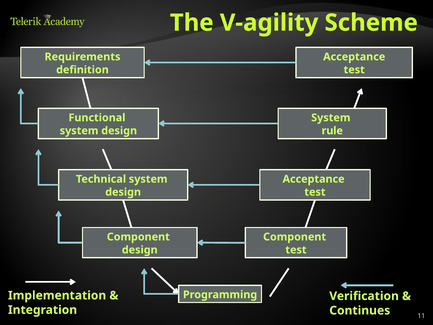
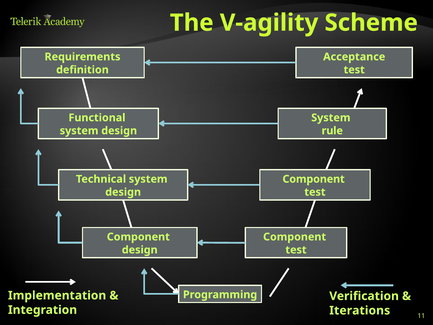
Acceptance: Acceptance -> Component (314, 179)
Continues: Continues -> Iterations (360, 310)
